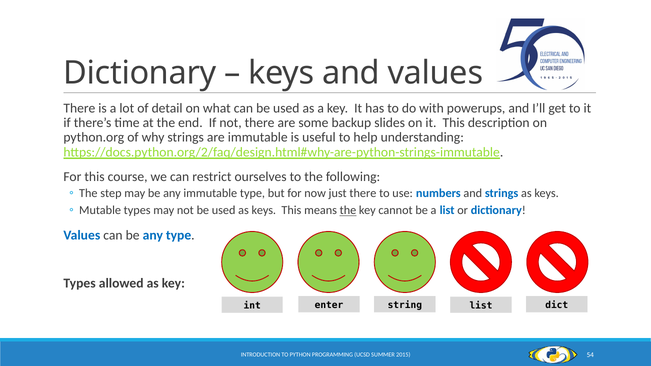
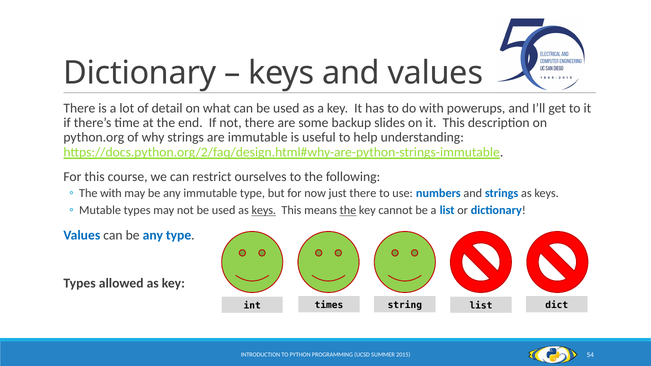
The step: step -> with (111, 193)
keys underline: none -> present (264, 211)
enter: enter -> times (329, 305)
